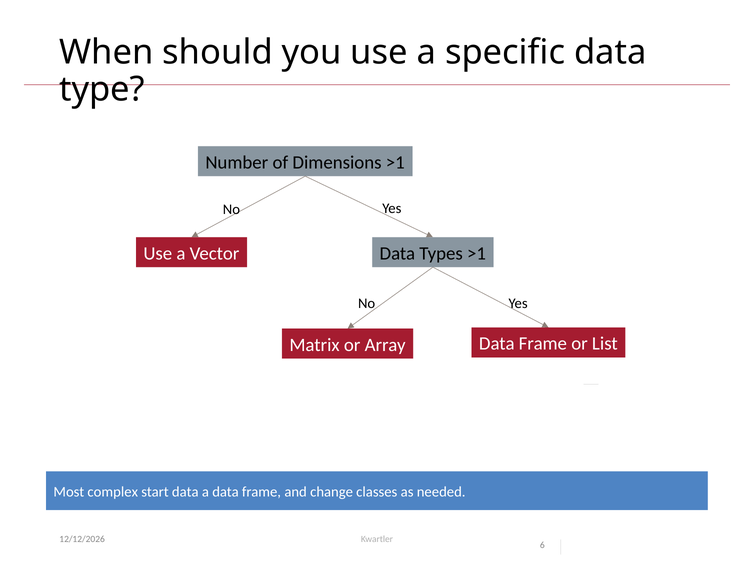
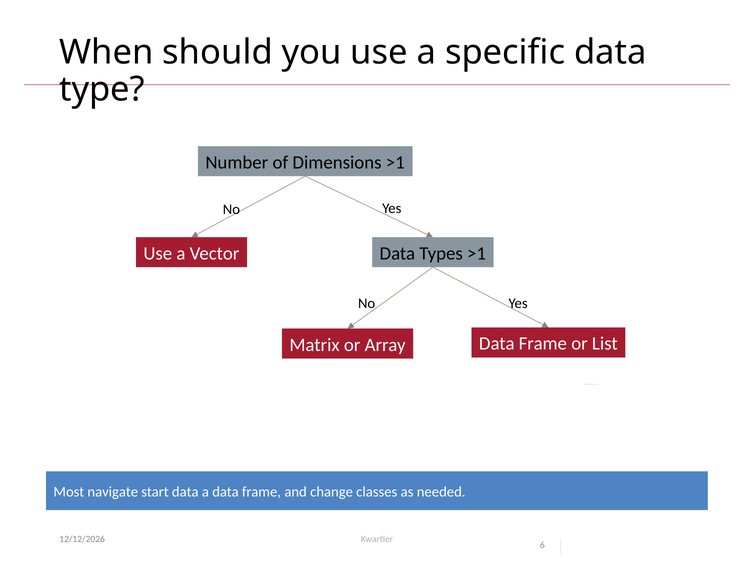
complex: complex -> navigate (113, 492)
